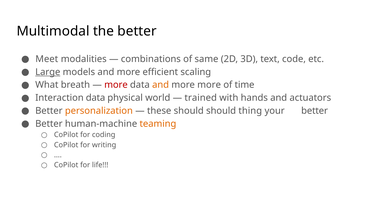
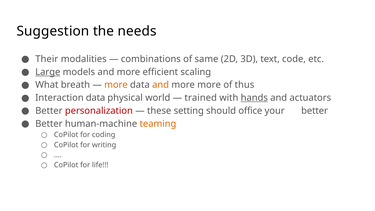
Multimodal: Multimodal -> Suggestion (53, 31)
the better: better -> needs (137, 31)
Meet: Meet -> Their (47, 59)
more colour: red -> orange (116, 85)
time: time -> thus (244, 85)
hands underline: none -> present (254, 98)
personalization colour: orange -> red (99, 111)
these should: should -> setting (189, 111)
thing: thing -> office (250, 111)
